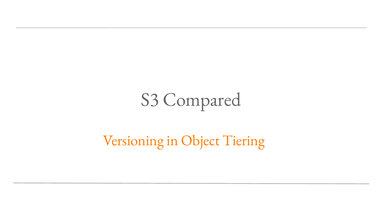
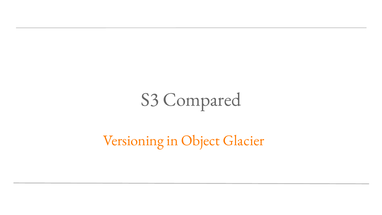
Tiering: Tiering -> Glacier (244, 140)
